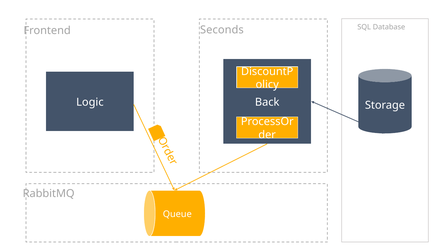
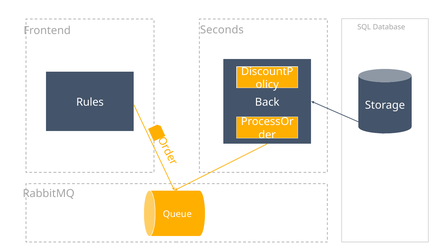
Logic: Logic -> Rules (90, 102)
